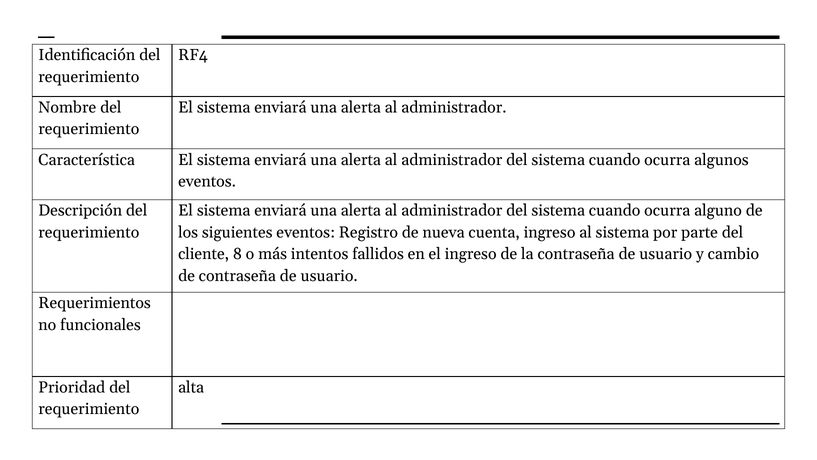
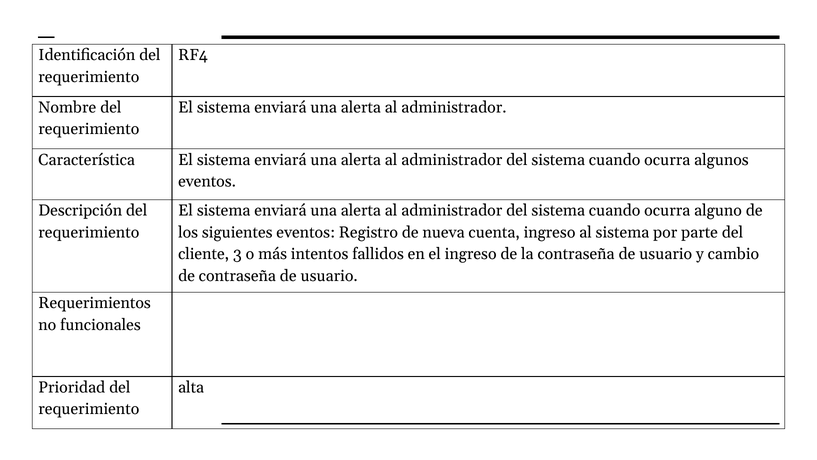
8: 8 -> 3 (237, 254)
